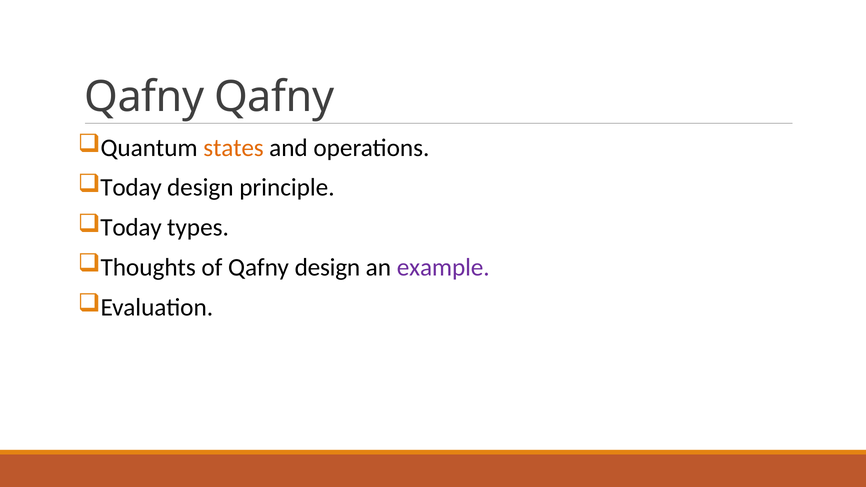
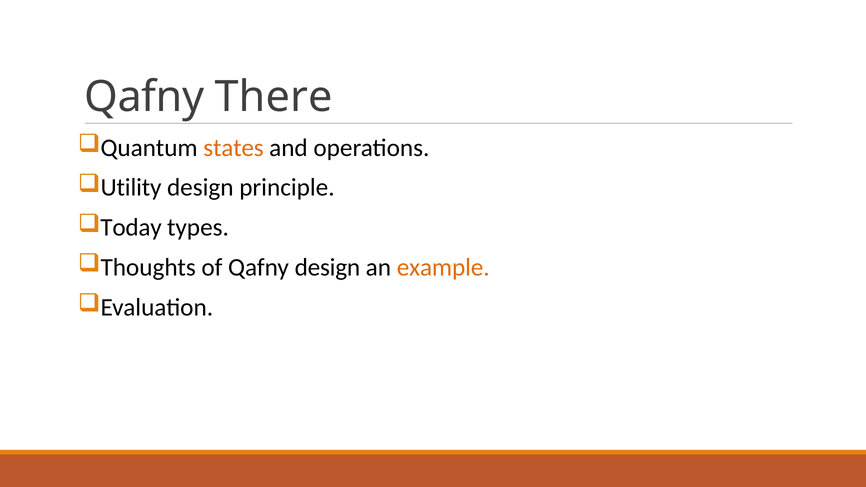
Qafny Qafny: Qafny -> There (274, 97)
Today: Today -> Utility (131, 188)
example colour: purple -> orange (443, 267)
